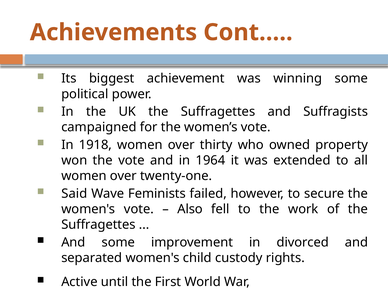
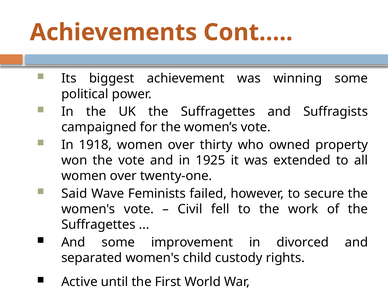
1964: 1964 -> 1925 (210, 160)
Also: Also -> Civil (190, 209)
